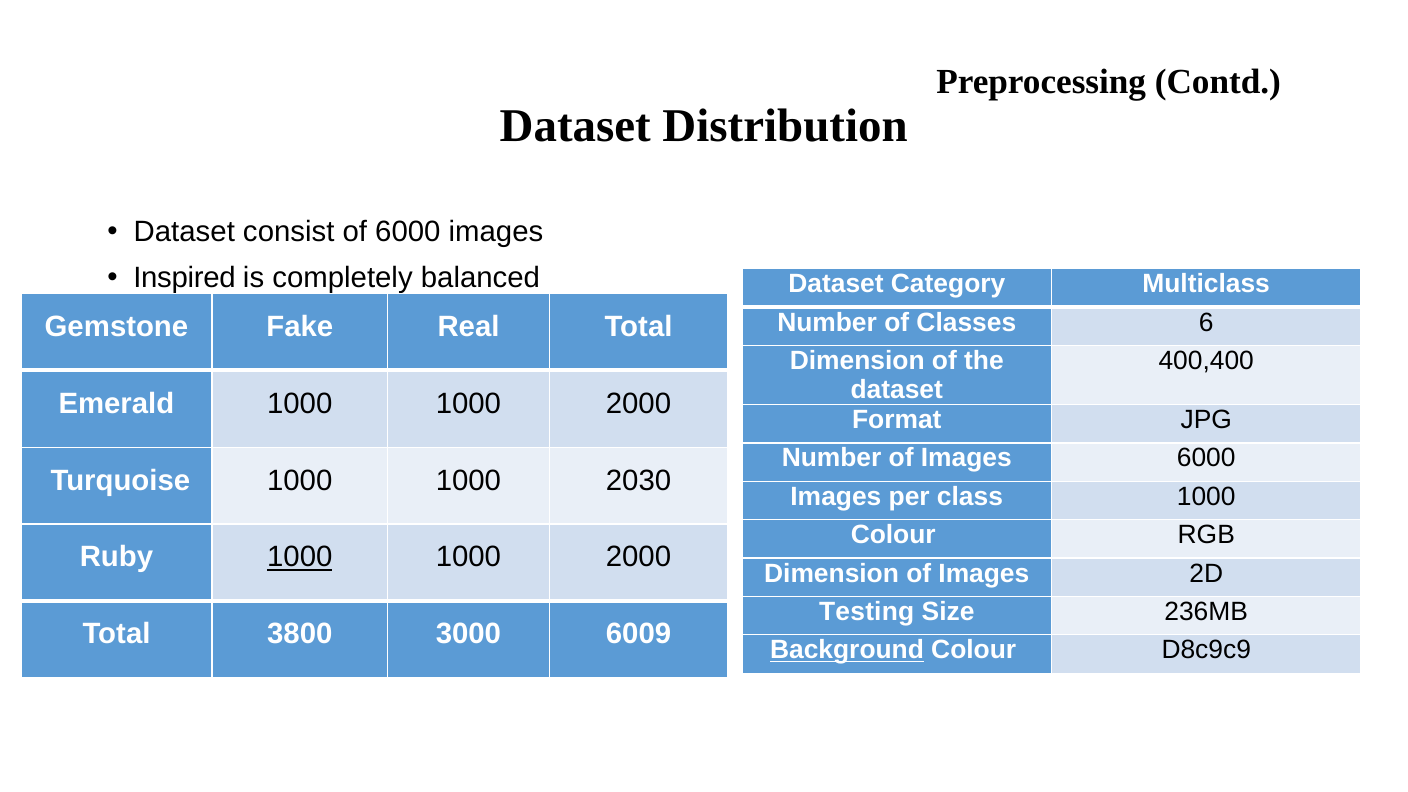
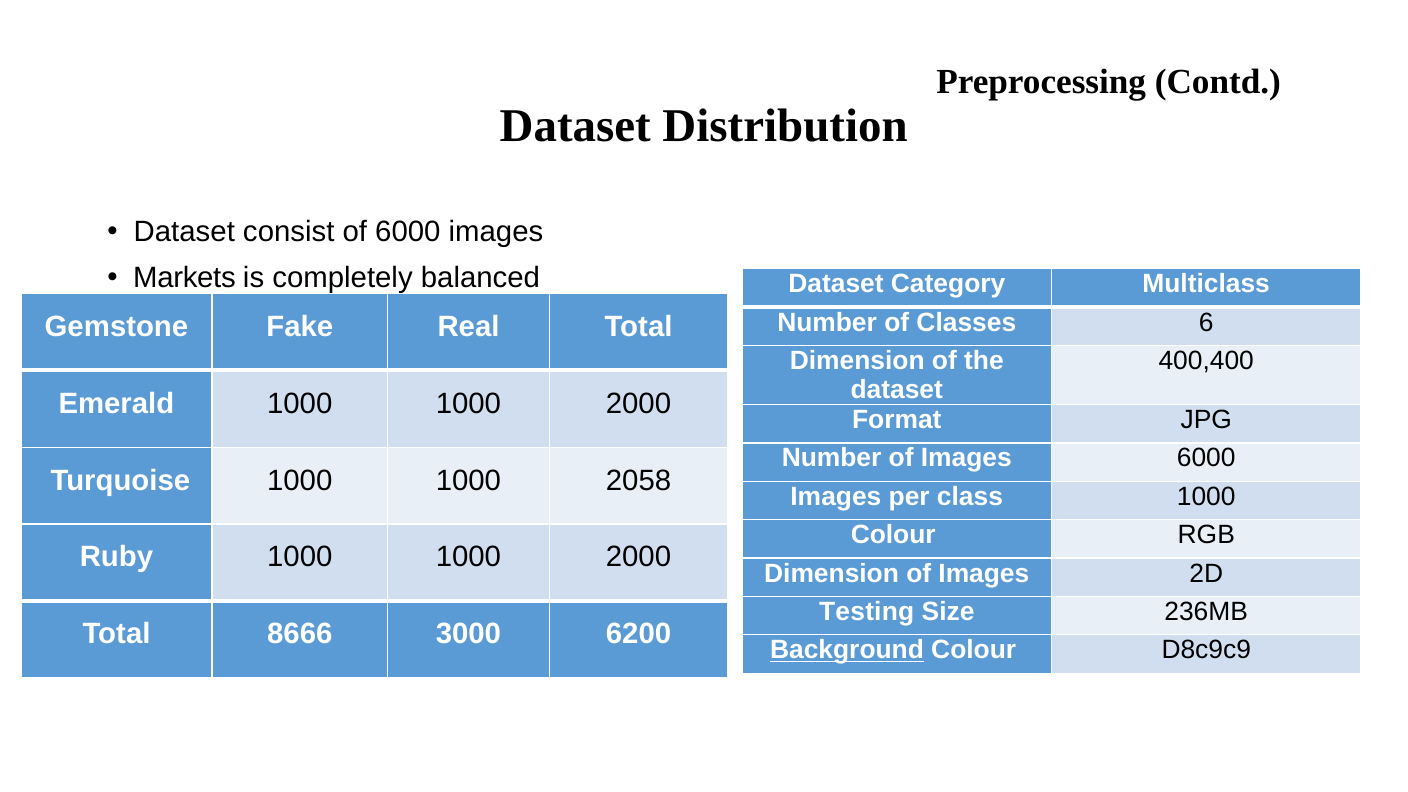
Inspired: Inspired -> Markets (184, 278)
2030: 2030 -> 2058 (639, 480)
1000 underline: present -> none (300, 557)
3800: 3800 -> 8666 (300, 634)
6009: 6009 -> 6200 (639, 634)
